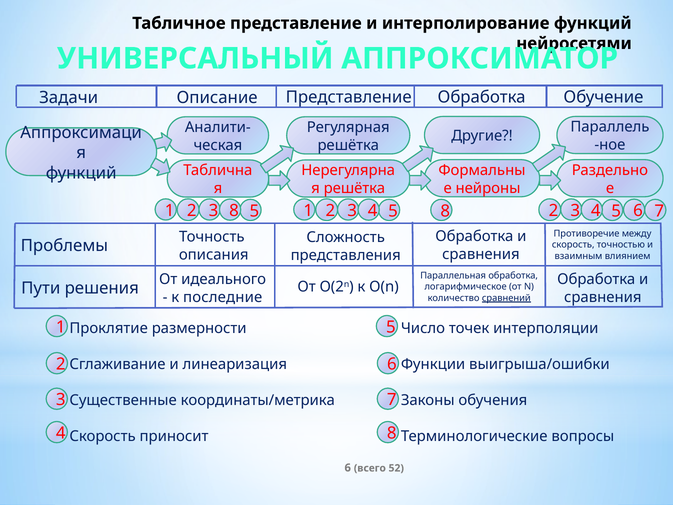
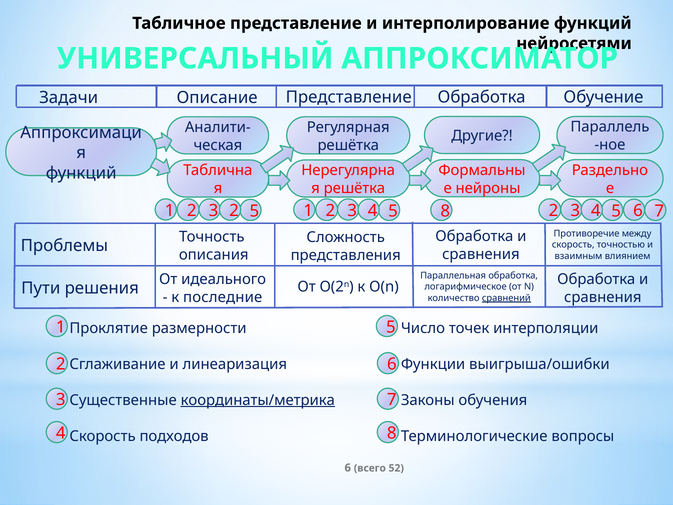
8: 8 -> 2 (234, 211)
координаты/метрика underline: none -> present (258, 400)
приносит: приносит -> подходов (174, 436)
